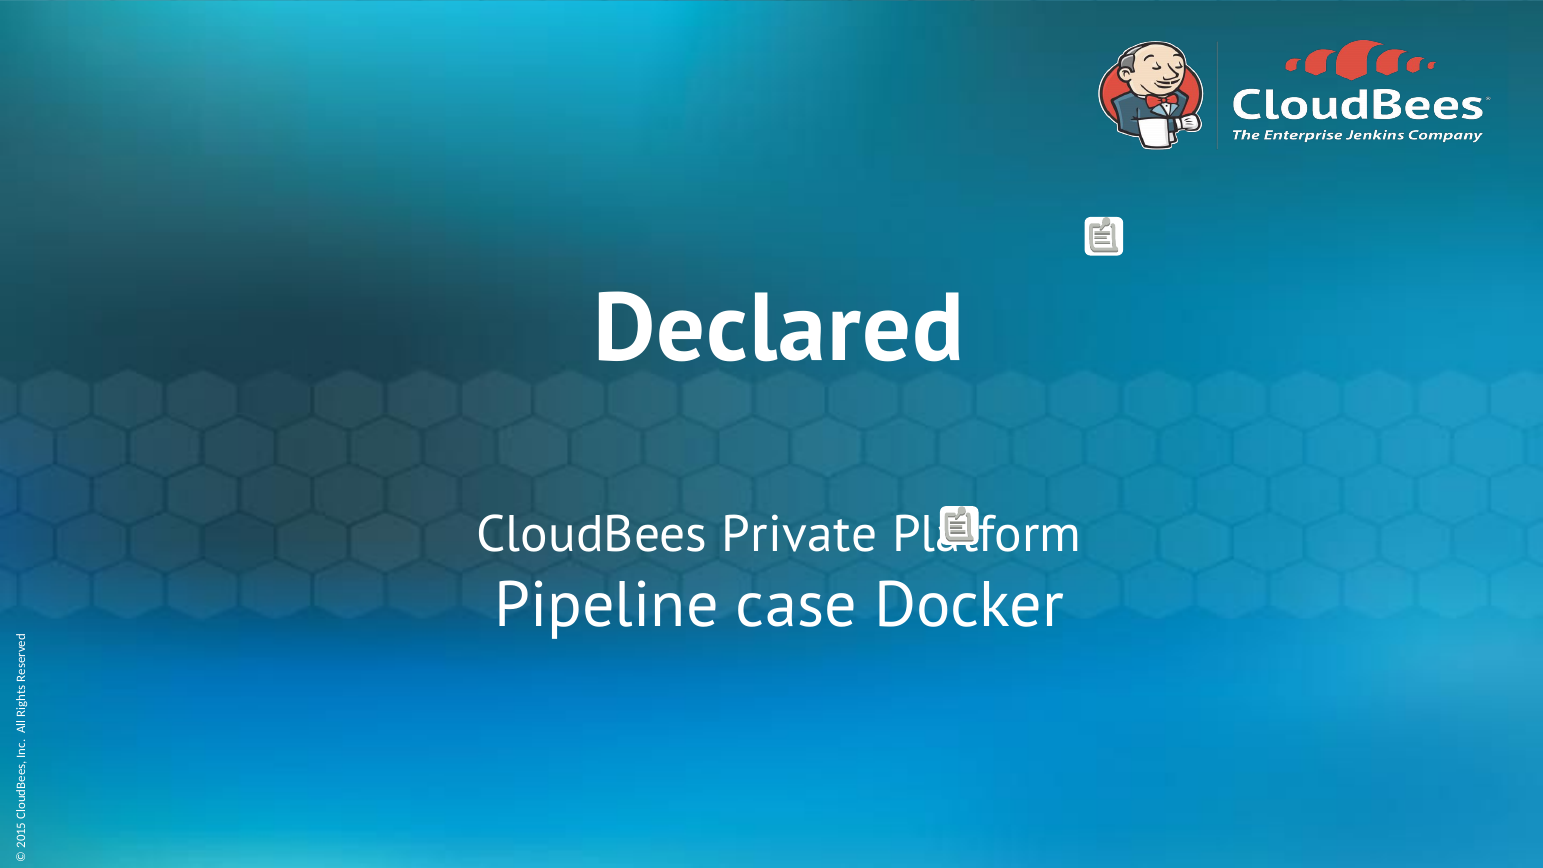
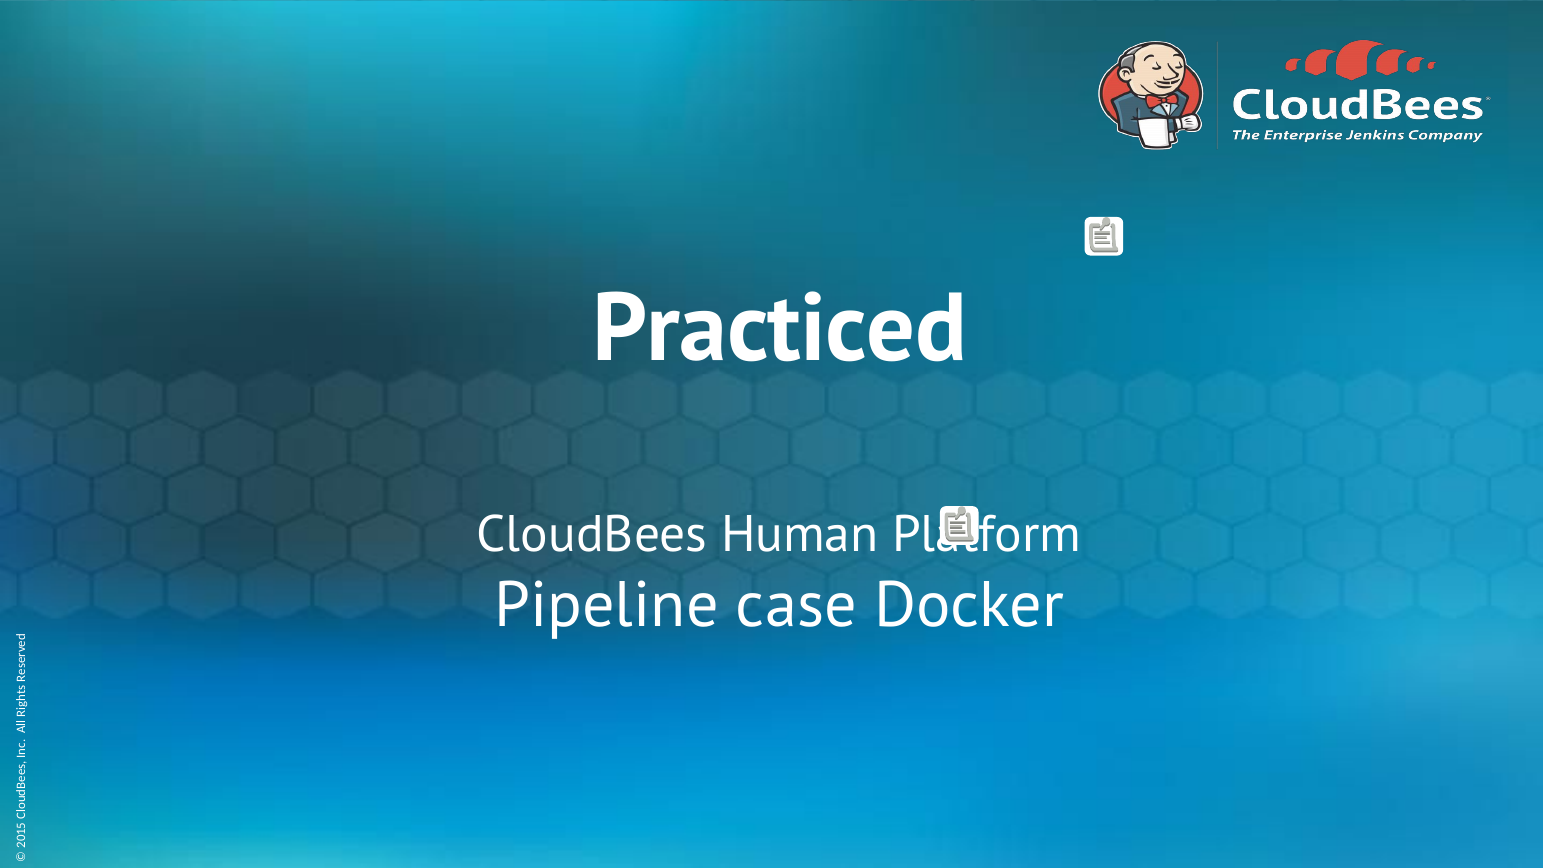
Declared: Declared -> Practiced (780, 329)
Private: Private -> Human (800, 535)
